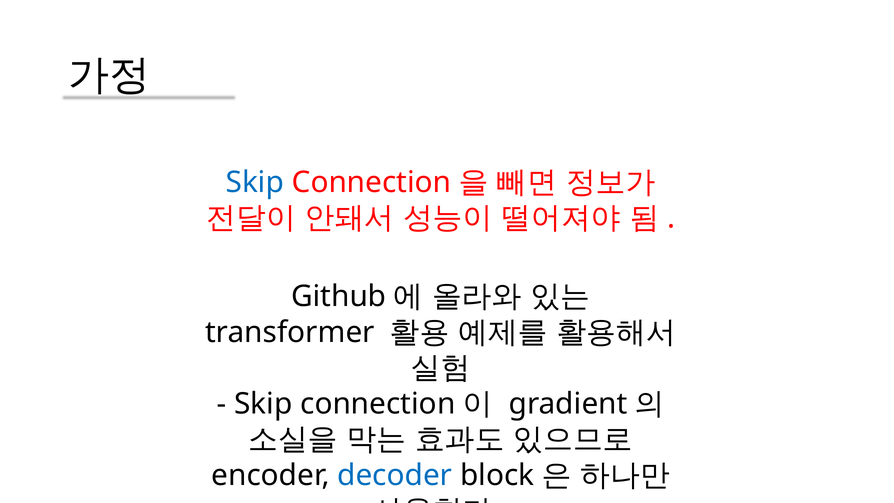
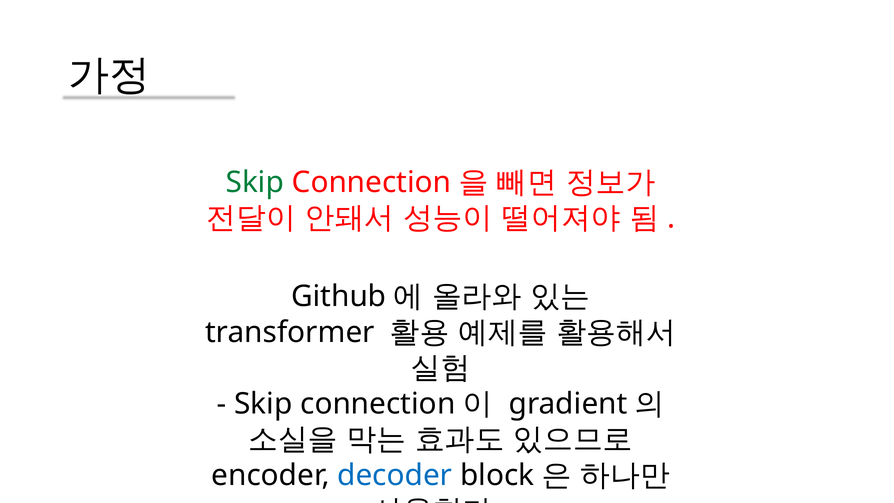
Skip colour: blue -> green (255, 182)
